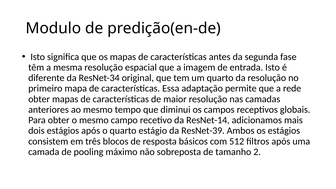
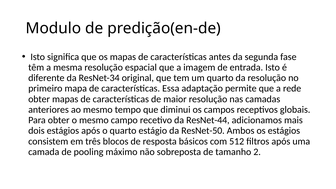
ResNet-14: ResNet-14 -> ResNet-44 (208, 120)
ResNet-39: ResNet-39 -> ResNet-50 (203, 131)
